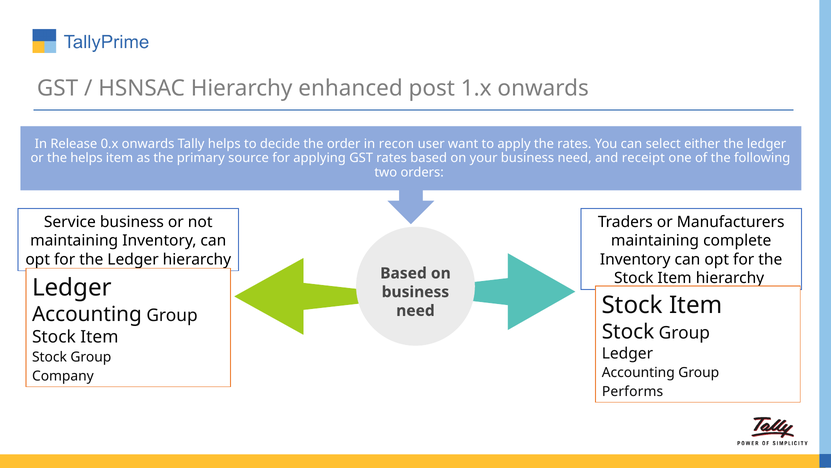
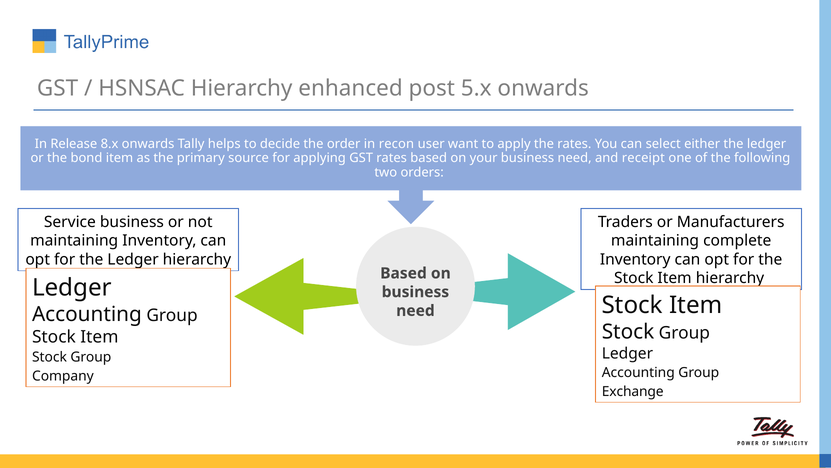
1.x: 1.x -> 5.x (476, 88)
0.x: 0.x -> 8.x (110, 144)
the helps: helps -> bond (86, 158)
Performs: Performs -> Exchange (633, 391)
